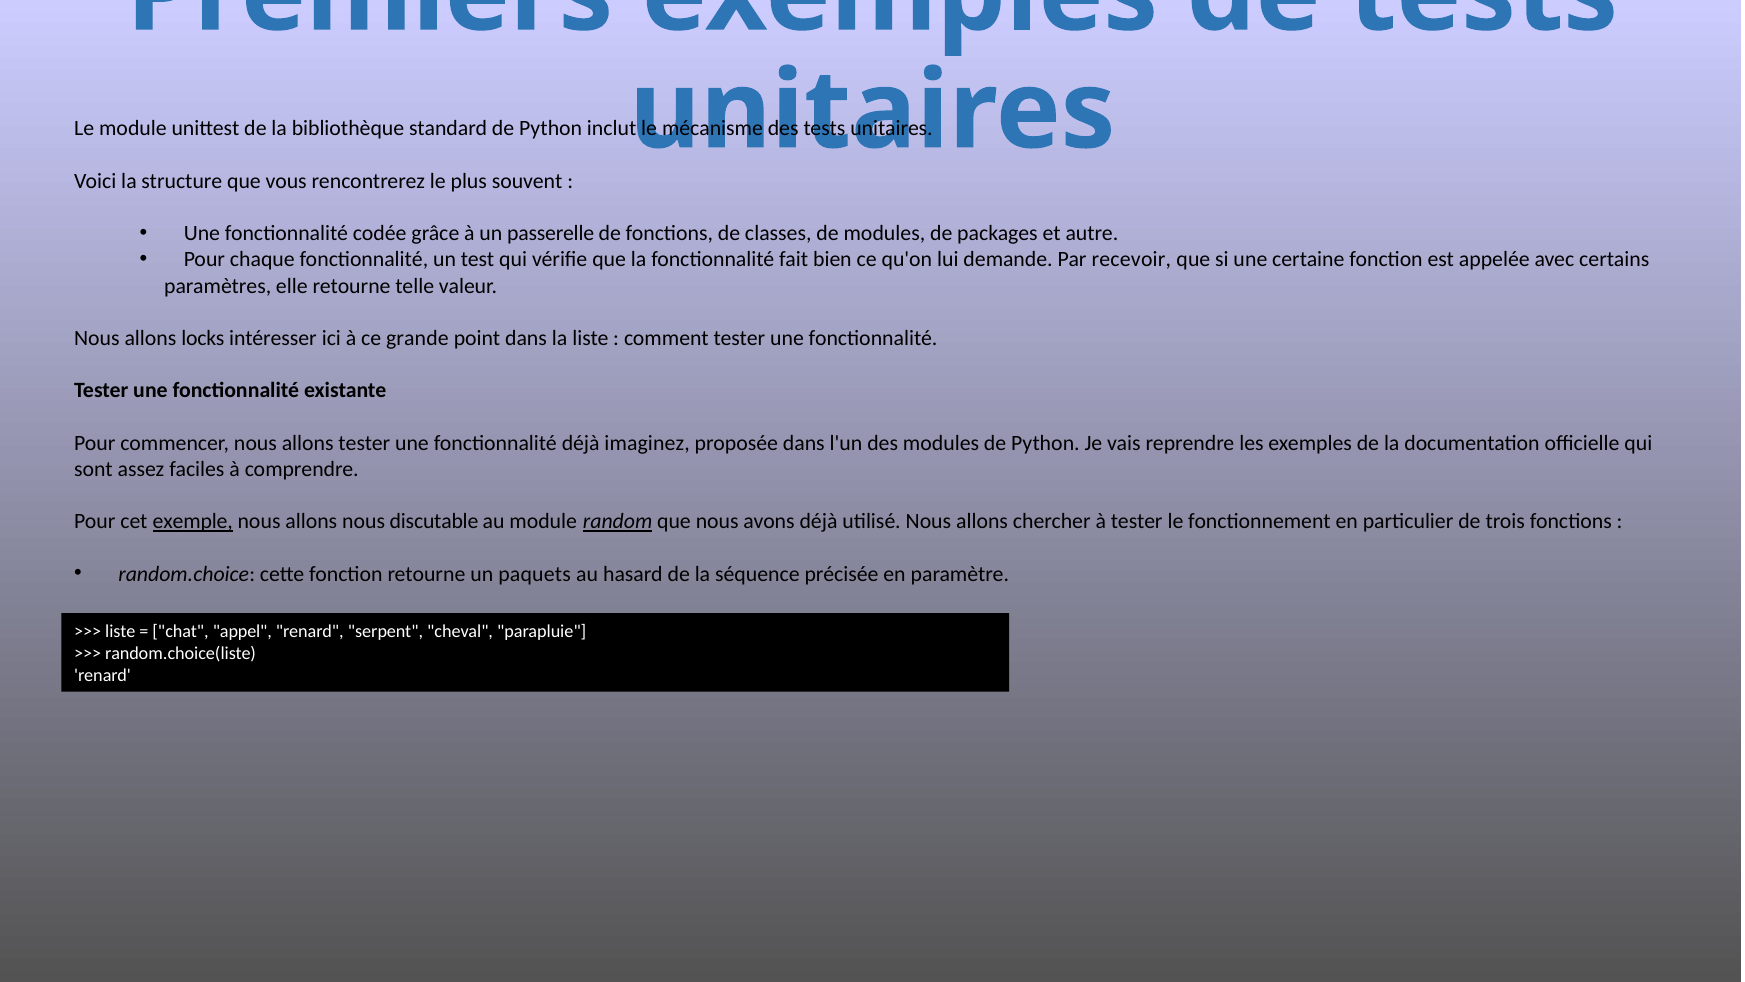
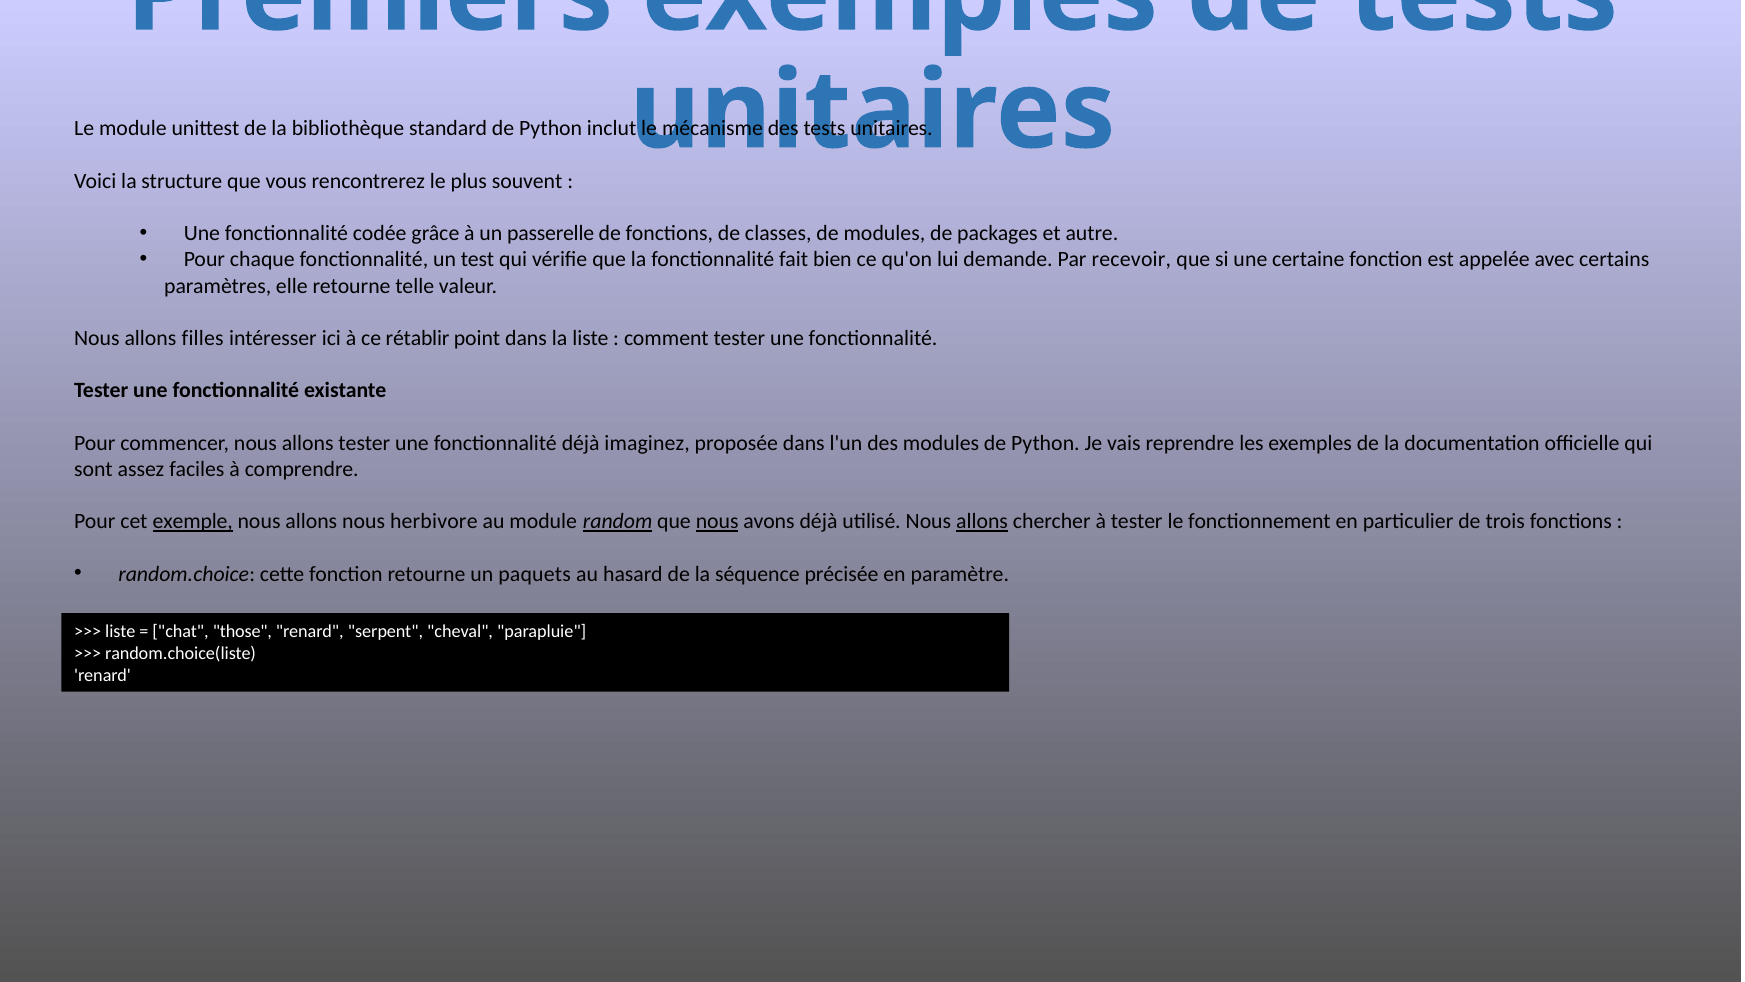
locks: locks -> filles (203, 338)
grande: grande -> rétablir (418, 338)
discutable: discutable -> herbivore (434, 521)
nous underline: none -> present (717, 521)
allons underline: none -> present (982, 521)
appel: appel -> those (242, 632)
